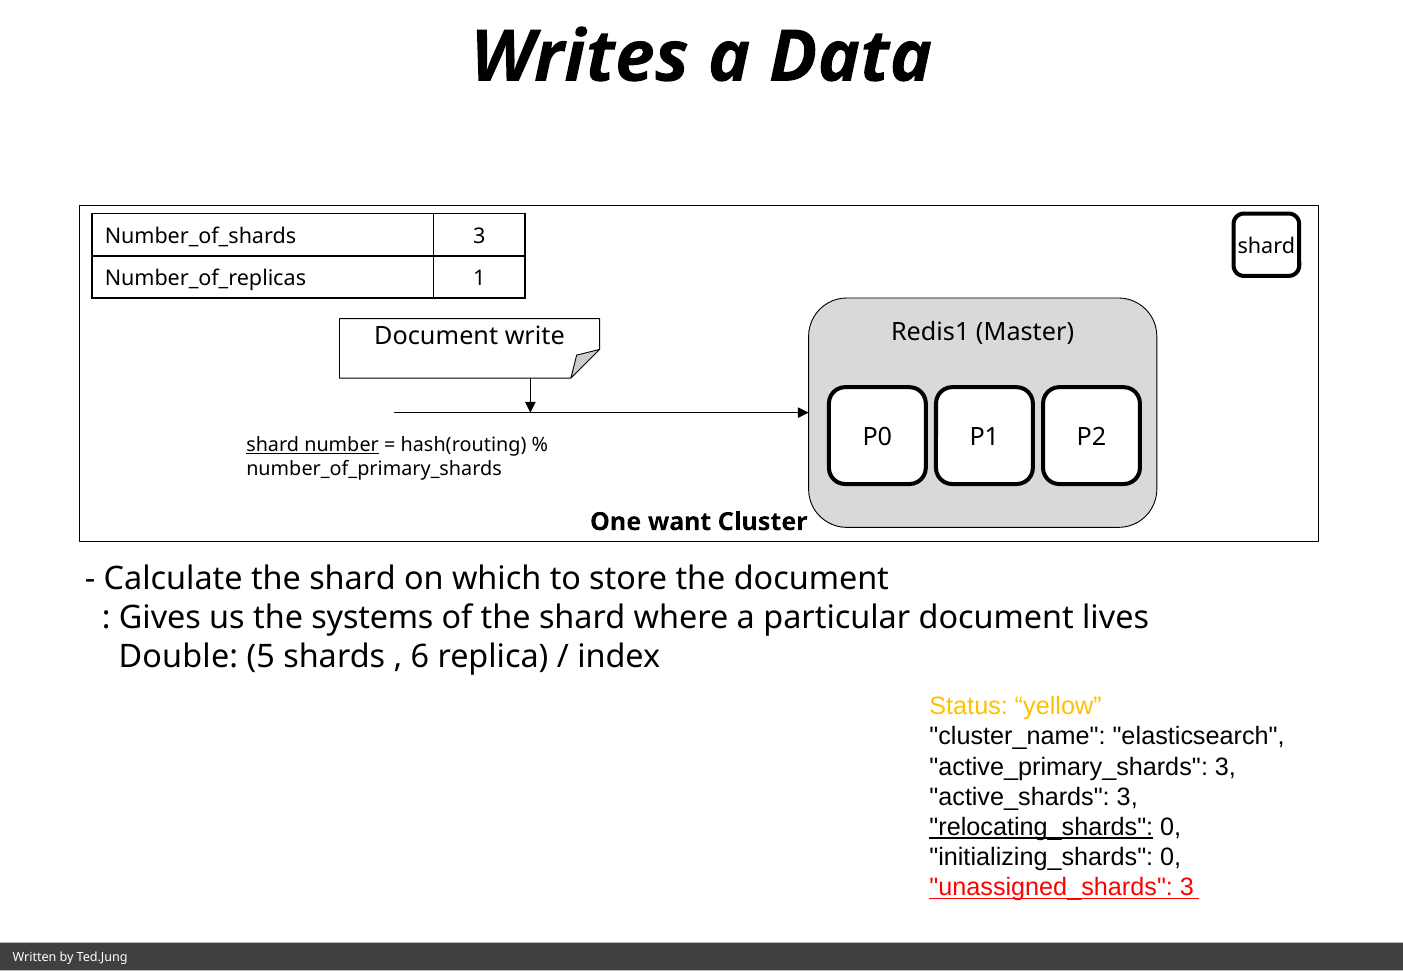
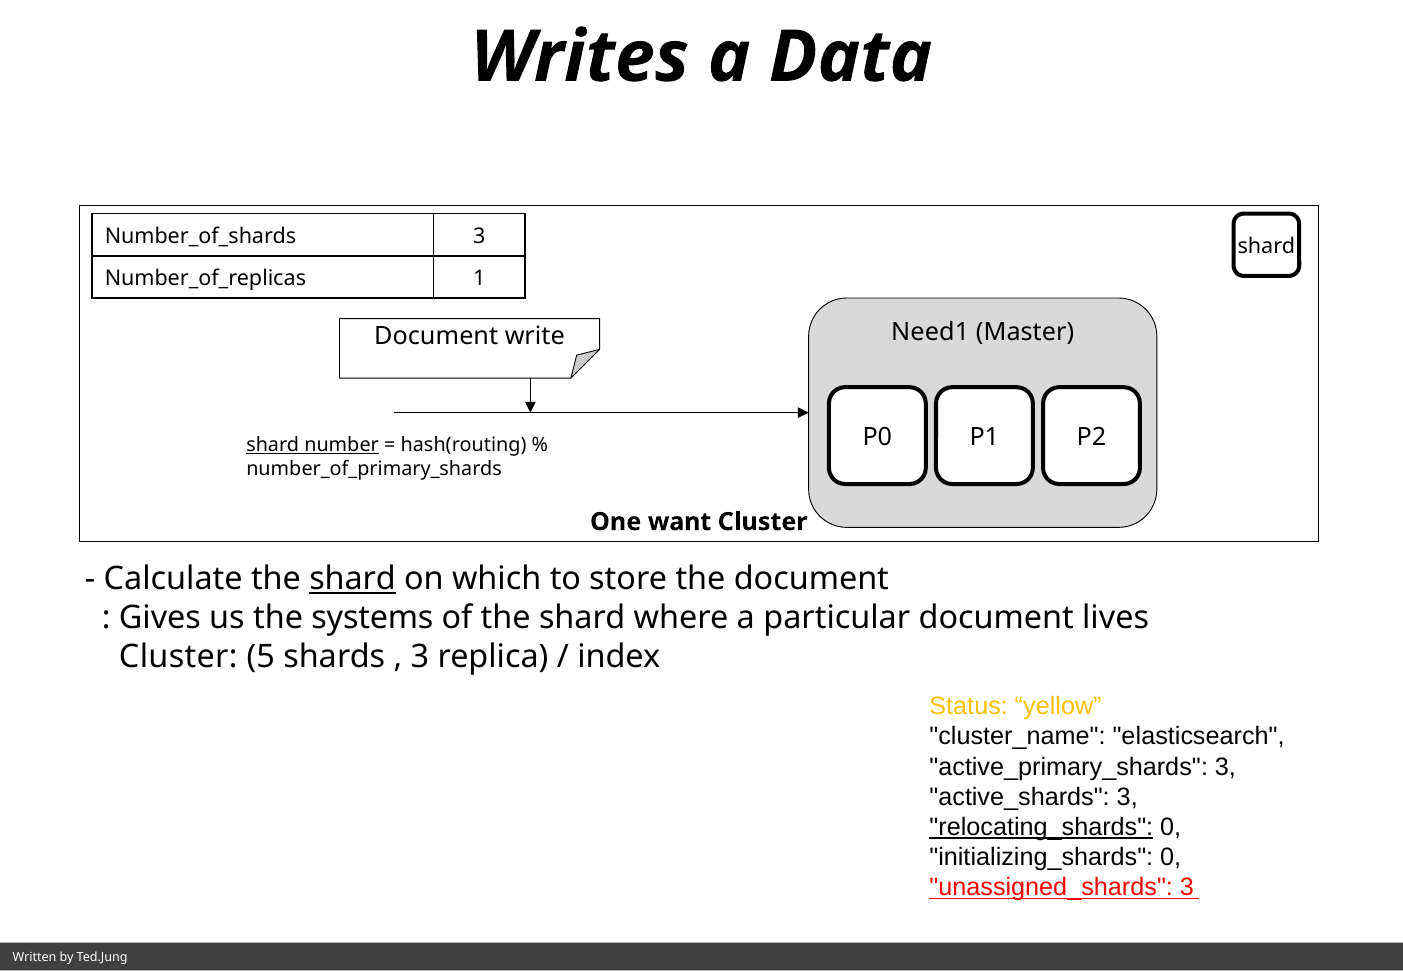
Redis1: Redis1 -> Need1 (930, 332)
shard underline: none -> present (353, 579)
Double: Double -> Cluster (178, 657)
6: 6 -> 3 (420, 657)
